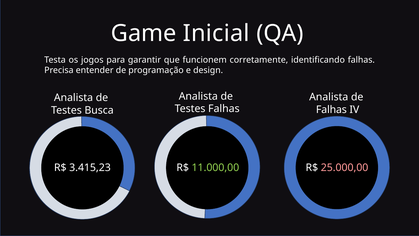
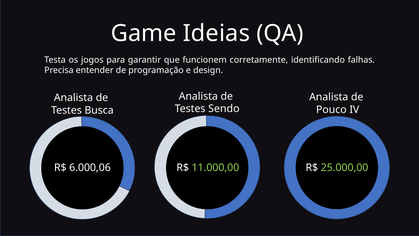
Inicial: Inicial -> Ideias (216, 33)
Testes Falhas: Falhas -> Sendo (224, 109)
Falhas: Falhas -> Pouco (331, 109)
3.415,23: 3.415,23 -> 6.000,06 (90, 167)
25.000,00 colour: pink -> light green (345, 167)
